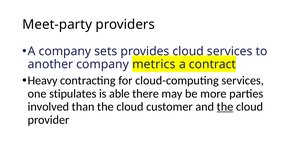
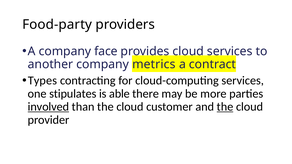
Meet-party: Meet-party -> Food-party (57, 25)
sets: sets -> face (106, 51)
Heavy: Heavy -> Types (42, 81)
involved underline: none -> present (48, 107)
